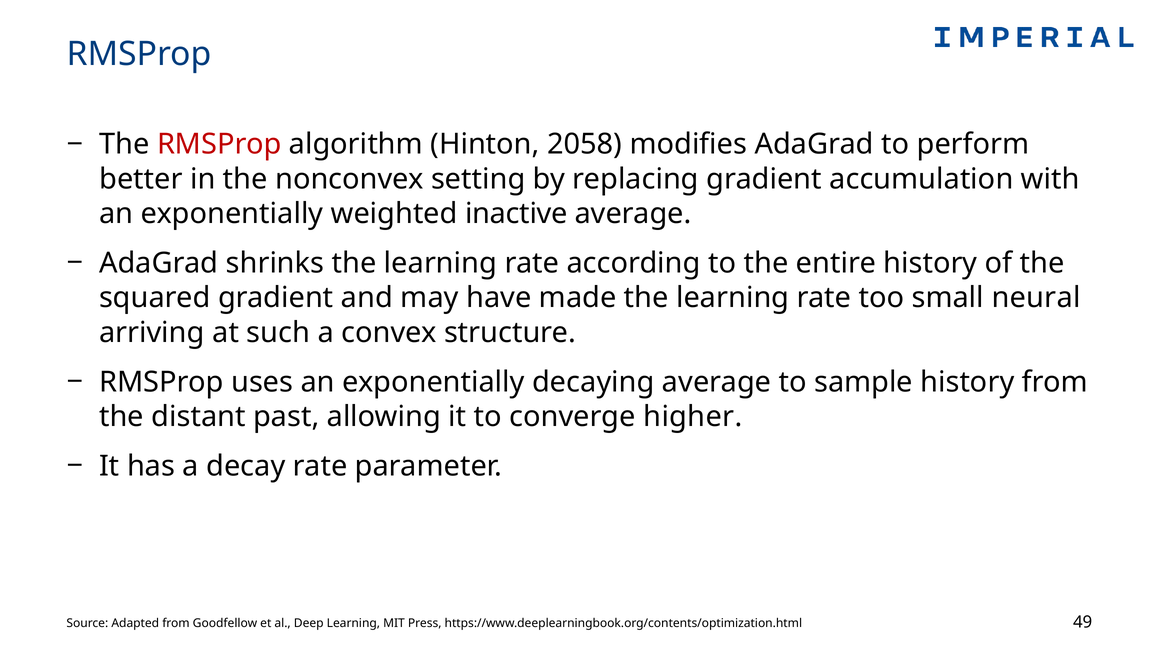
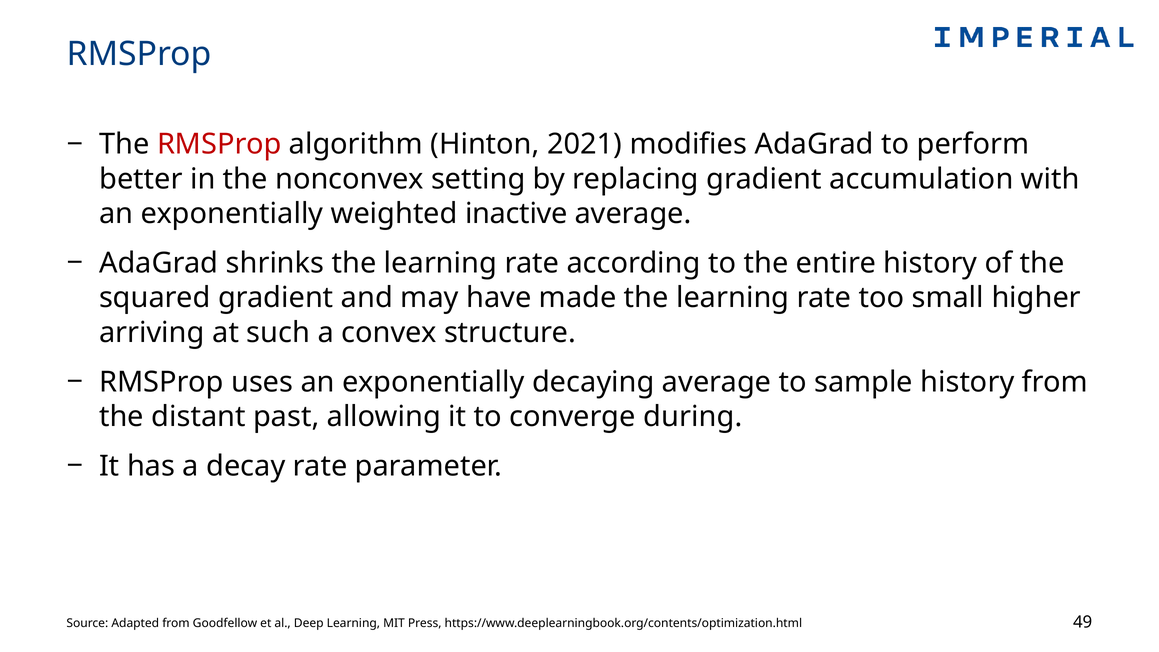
2058: 2058 -> 2021 (585, 144)
neural: neural -> higher (1036, 298)
higher: higher -> during (693, 417)
